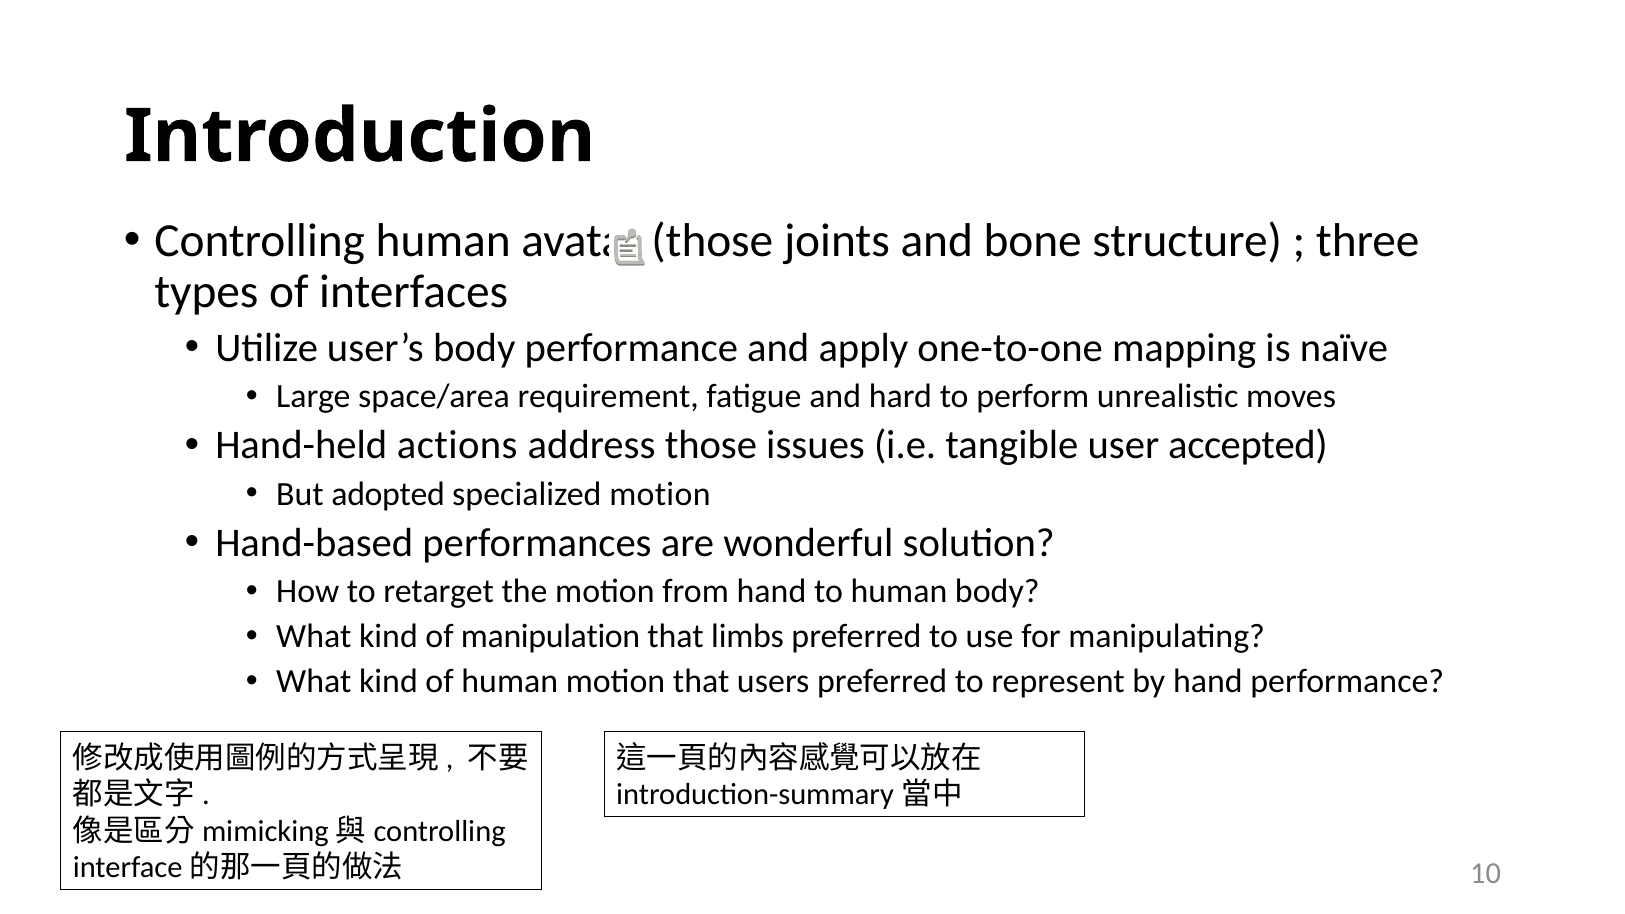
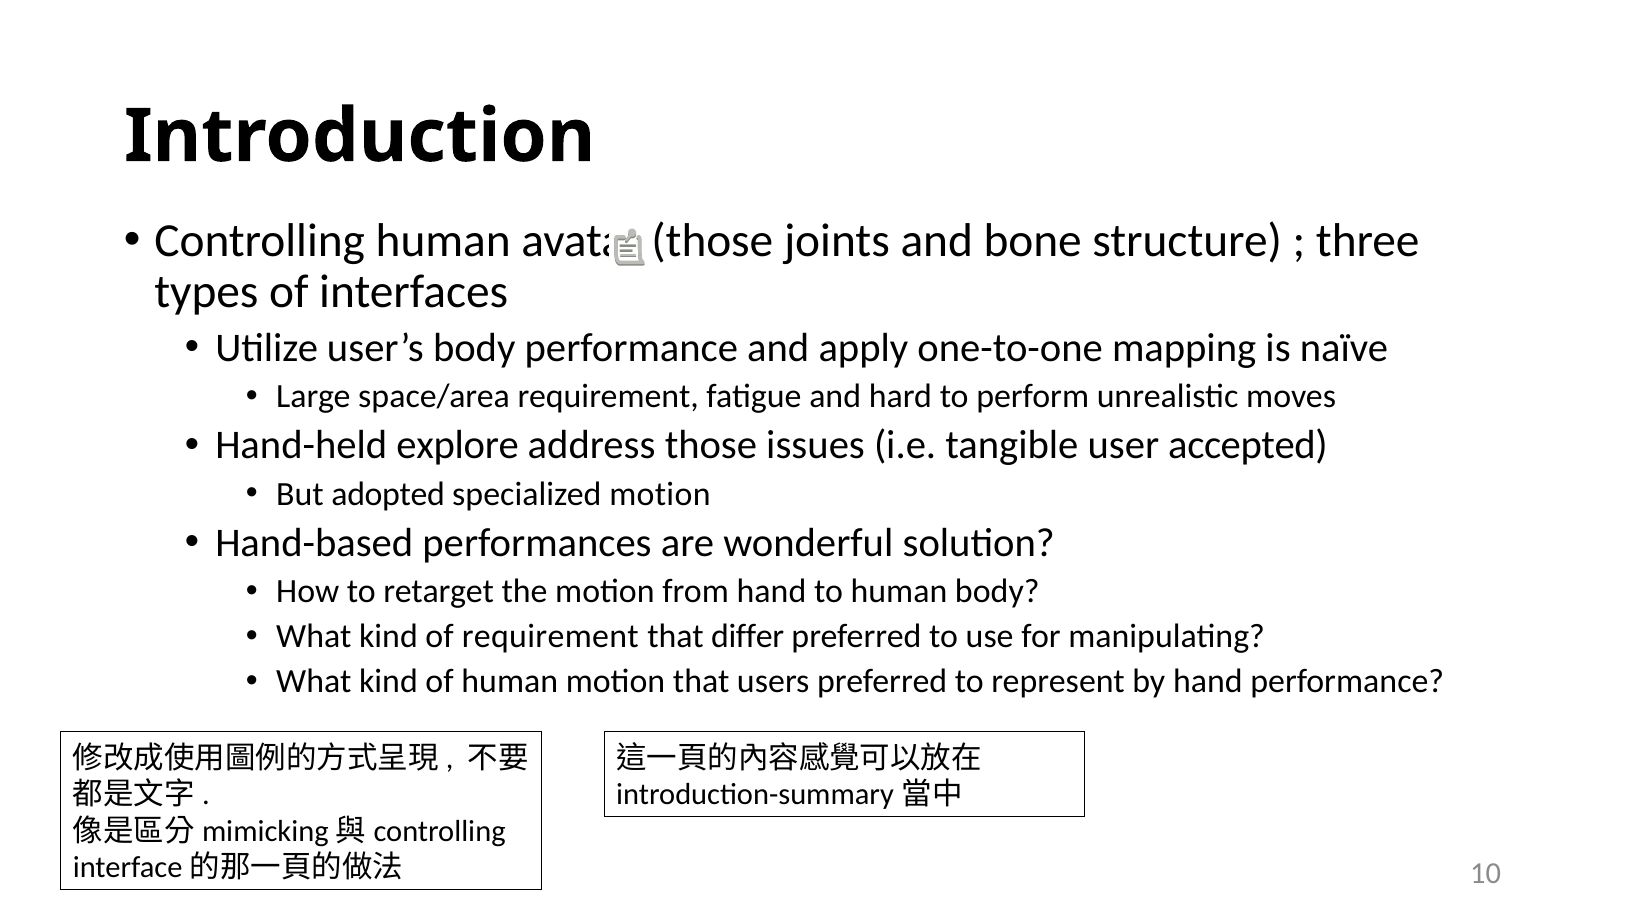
actions: actions -> explore (458, 445)
of manipulation: manipulation -> requirement (550, 636)
limbs: limbs -> differ (748, 636)
